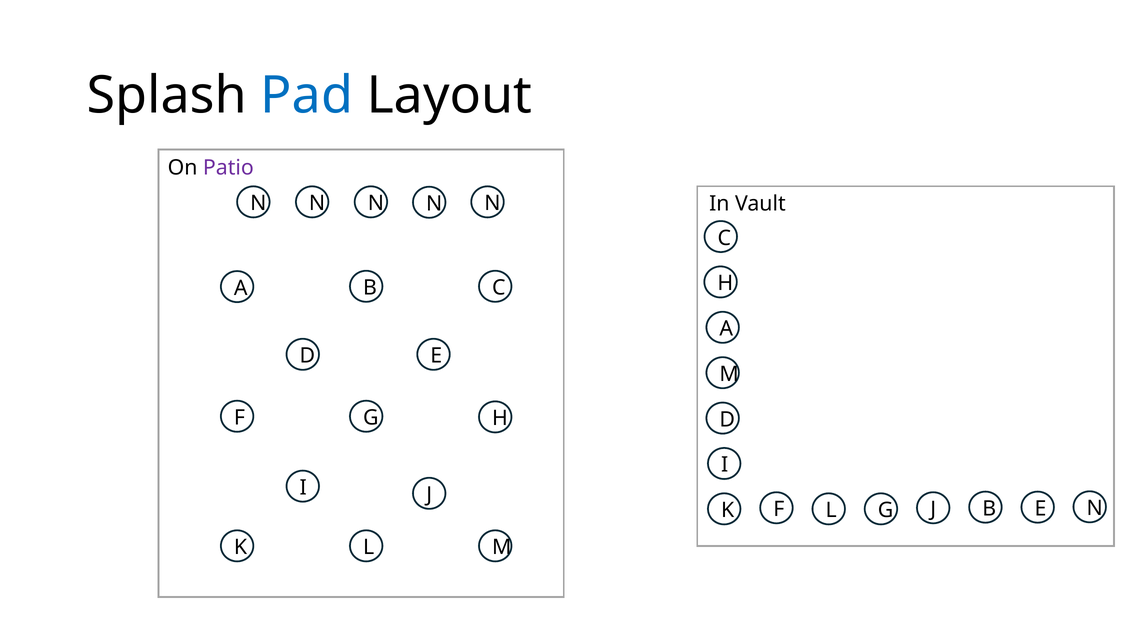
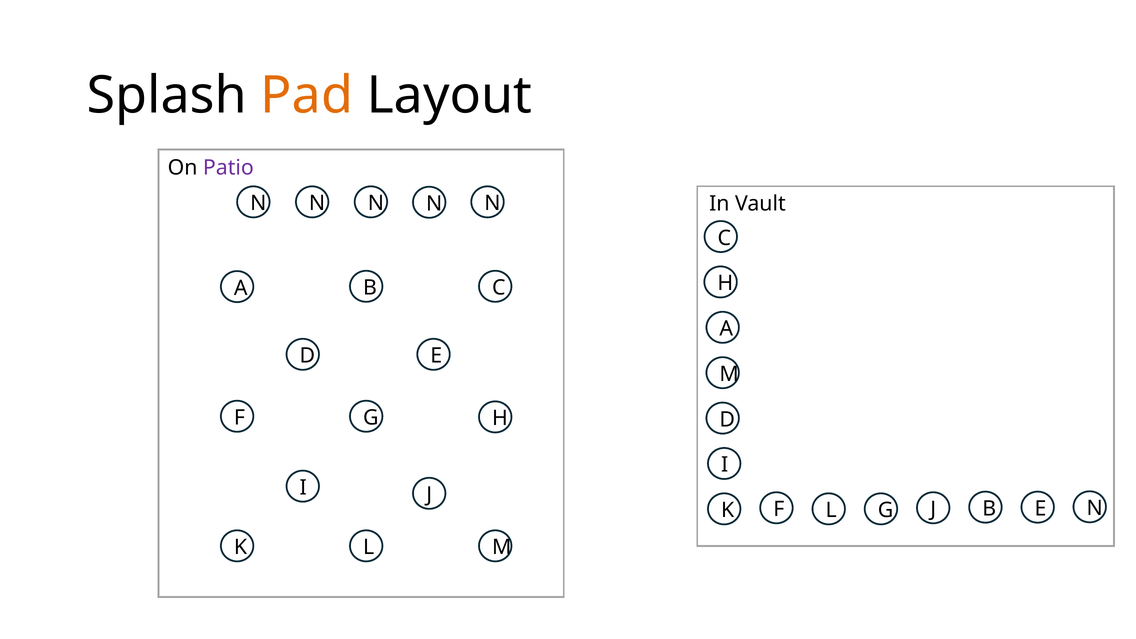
Pad colour: blue -> orange (307, 95)
